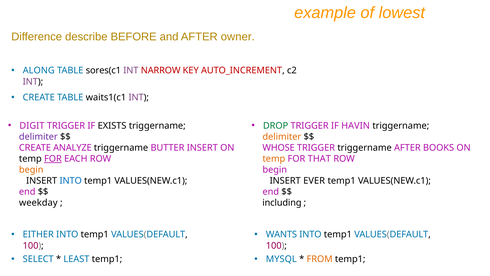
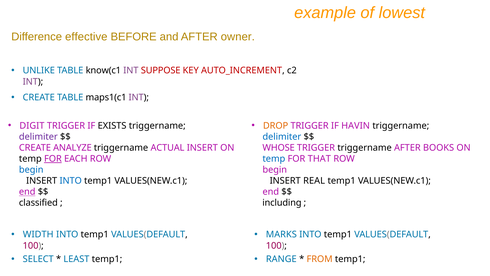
describe: describe -> effective (86, 37)
ALONG: ALONG -> UNLIKE (39, 71)
sores(c1: sores(c1 -> know(c1 (103, 71)
NARROW: NARROW -> SUPPOSE (161, 71)
waits1(c1: waits1(c1 -> maps1(c1 (106, 97)
DROP colour: green -> orange (276, 126)
delimiter colour: orange -> blue (282, 137)
BUTTER: BUTTER -> ACTUAL (168, 148)
temp colour: orange -> blue (274, 159)
begin colour: orange -> blue (31, 170)
EVER: EVER -> REAL (314, 181)
end underline: none -> present (27, 192)
weekday: weekday -> classified (38, 203)
EITHER: EITHER -> WIDTH (38, 234)
WANTS: WANTS -> MARKS (281, 234)
MYSQL: MYSQL -> RANGE (281, 259)
